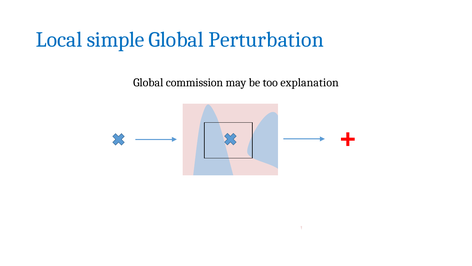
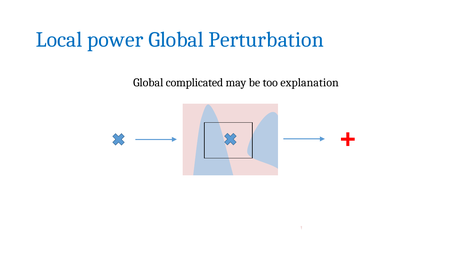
simple: simple -> power (115, 40)
commission: commission -> complicated (194, 83)
